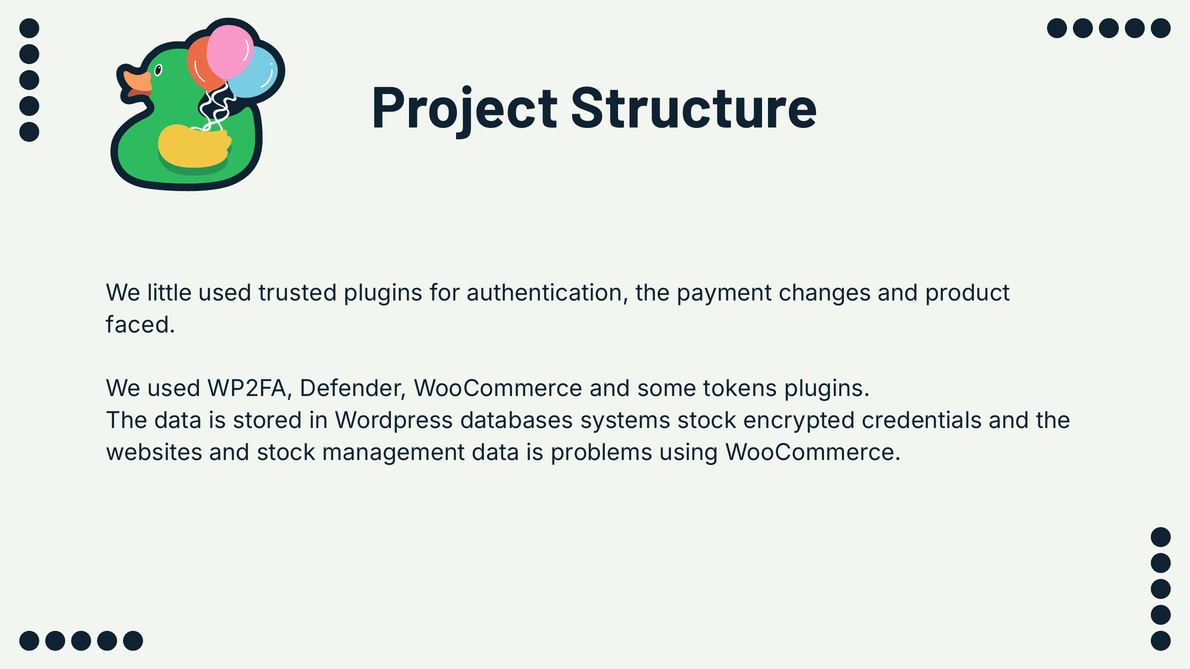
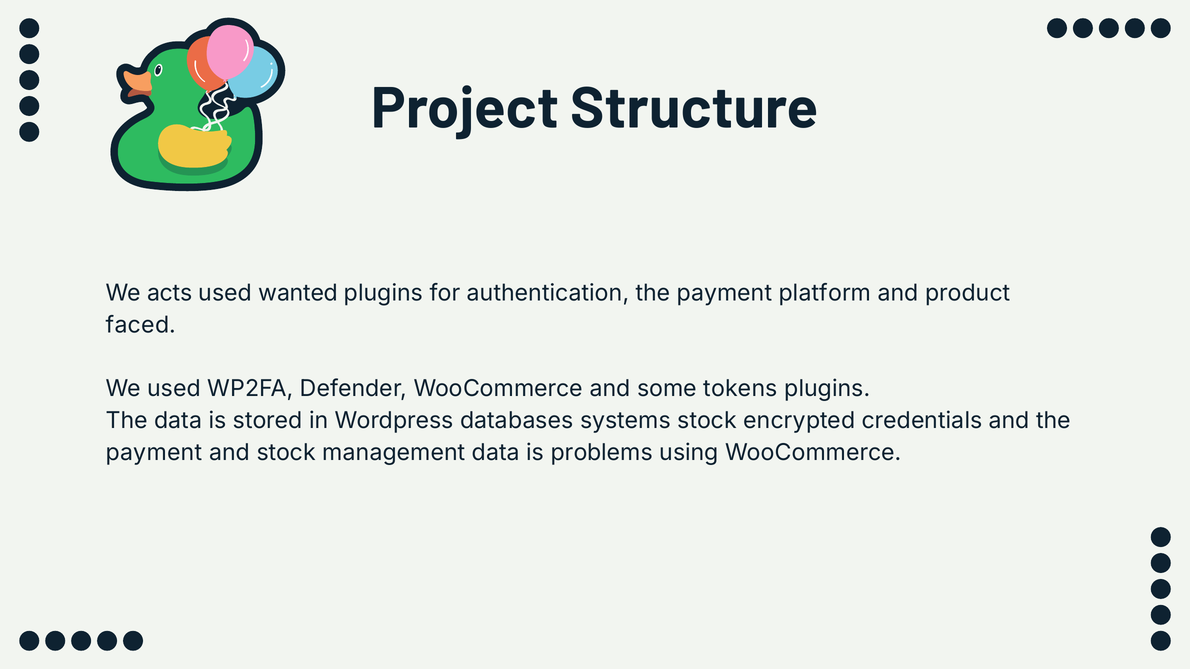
little: little -> acts (170, 293)
trusted: trusted -> wanted (298, 293)
changes: changes -> platform (825, 293)
websites: websites -> payment (154, 453)
